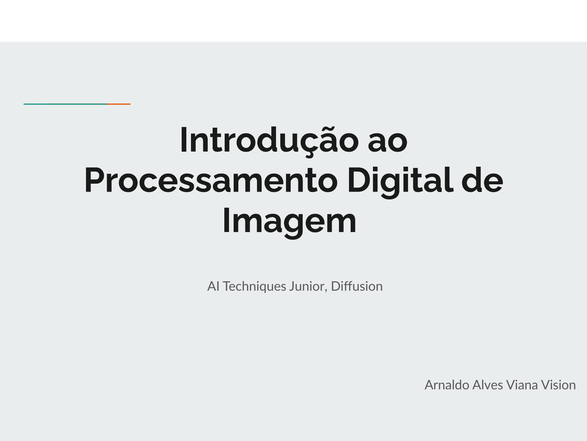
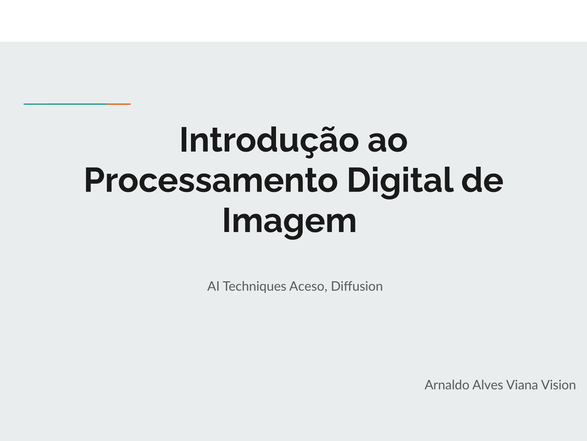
Junior: Junior -> Aceso (308, 286)
